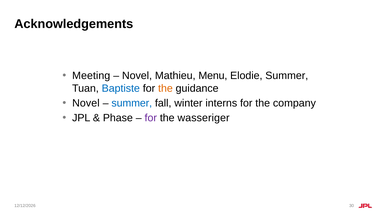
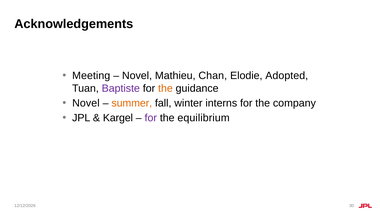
Menu: Menu -> Chan (213, 76)
Elodie Summer: Summer -> Adopted (287, 76)
Baptiste colour: blue -> purple (121, 88)
summer colour: blue -> orange (132, 103)
Phase: Phase -> Kargel (118, 118)
wasseriger: wasseriger -> equilibrium (204, 118)
